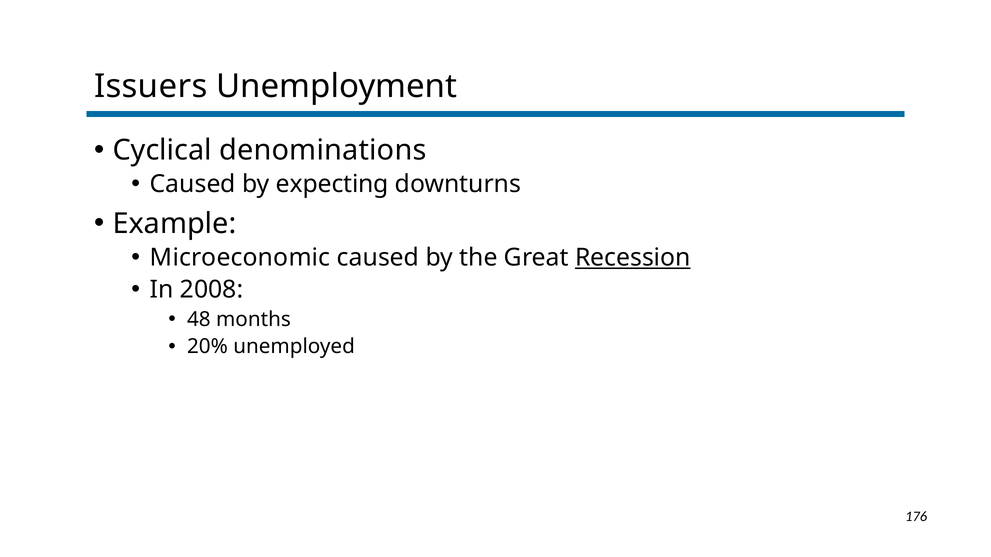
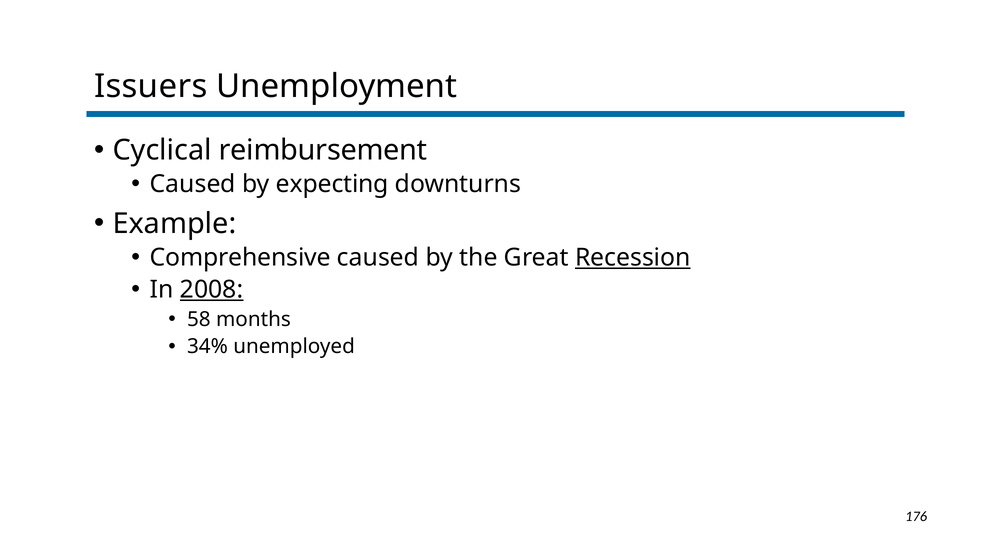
denominations: denominations -> reimbursement (323, 150)
Microeconomic: Microeconomic -> Comprehensive (240, 258)
2008 underline: none -> present (212, 290)
48: 48 -> 58 (199, 319)
20%: 20% -> 34% (207, 347)
